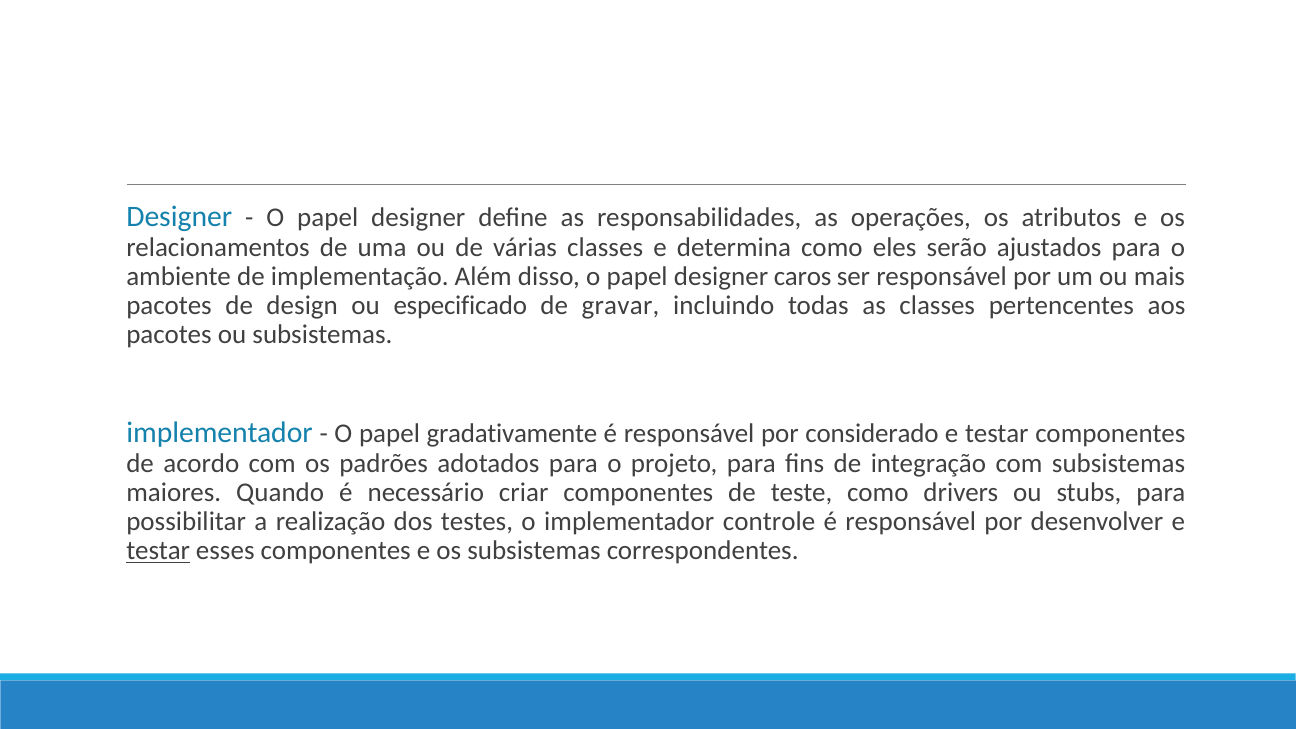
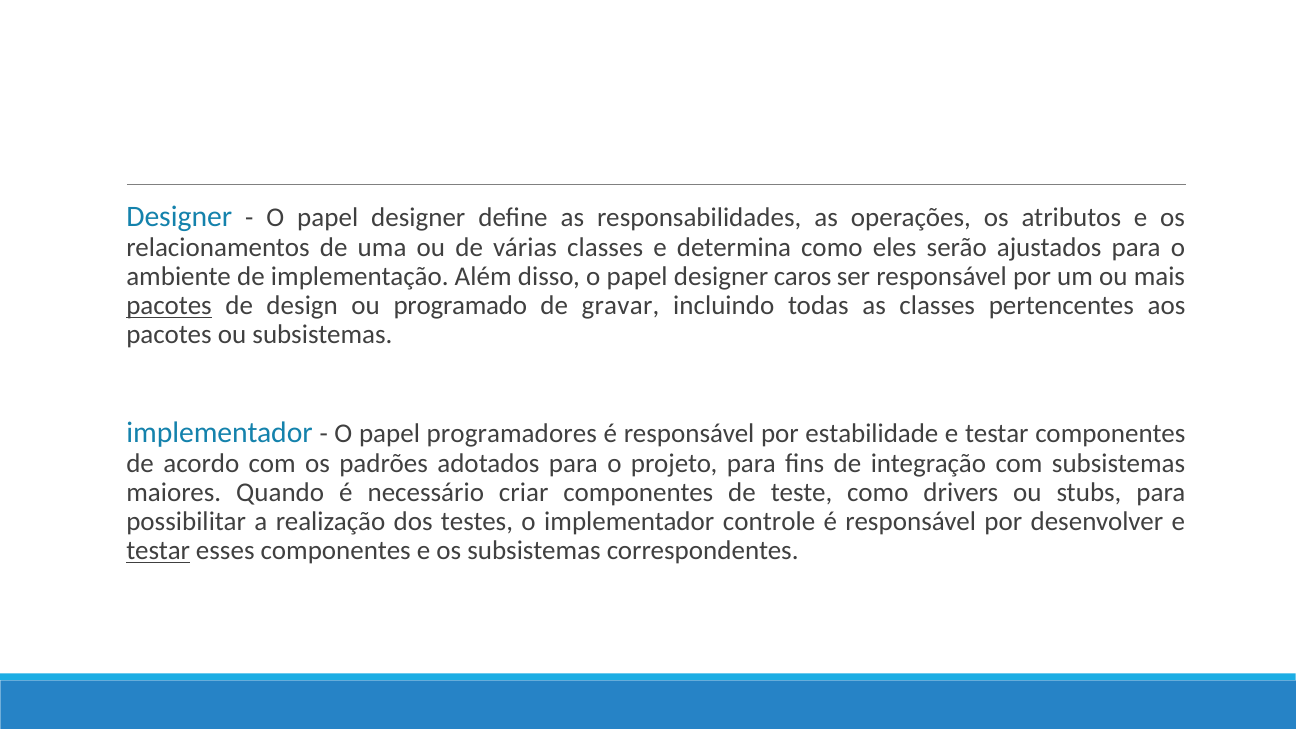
pacotes underline: none -> present (169, 306)
especificado: especificado -> programado (460, 306)
gradativamente: gradativamente -> programadores (512, 433)
considerado: considerado -> estabilidade (872, 433)
